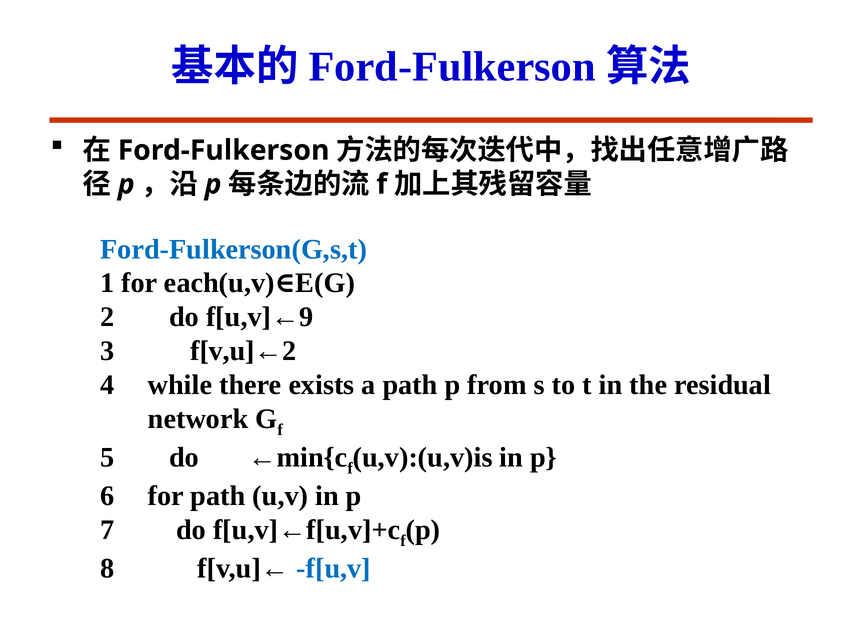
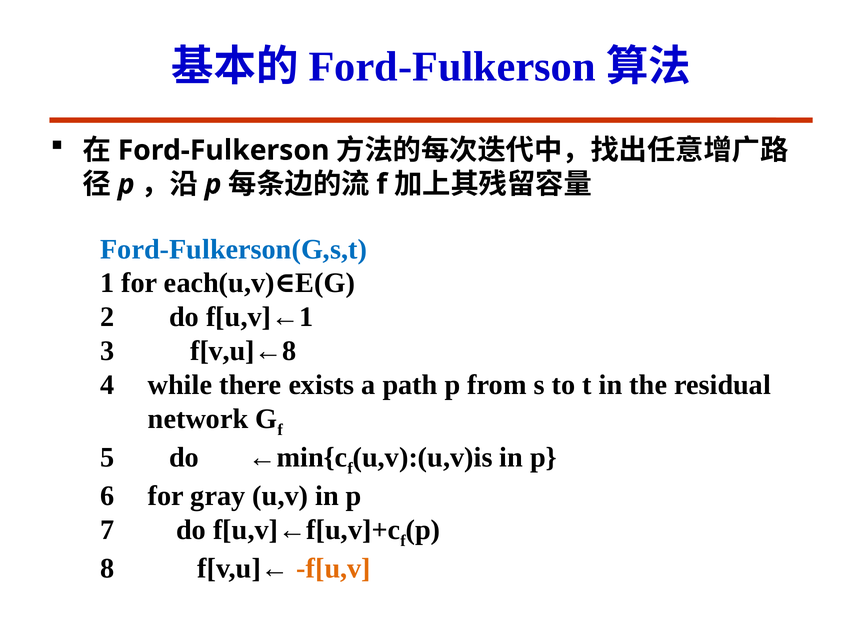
f[u,v]←9: f[u,v]←9 -> f[u,v]←1 (260, 317)
f[v,u]←2: f[v,u]←2 -> f[v,u]←8 (243, 351)
for path: path -> gray (218, 496)
f[u,v colour: blue -> orange (334, 569)
